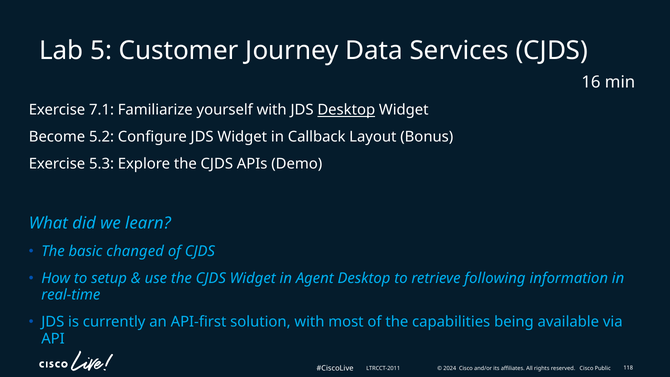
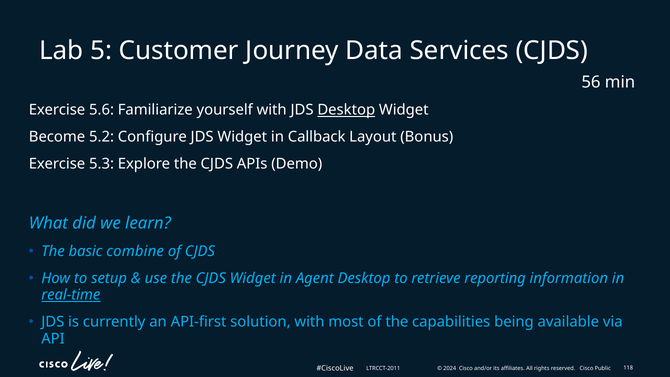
16: 16 -> 56 (591, 82)
7.1: 7.1 -> 5.6 (102, 110)
changed: changed -> combine (135, 251)
following: following -> reporting (495, 278)
real-time underline: none -> present (71, 295)
